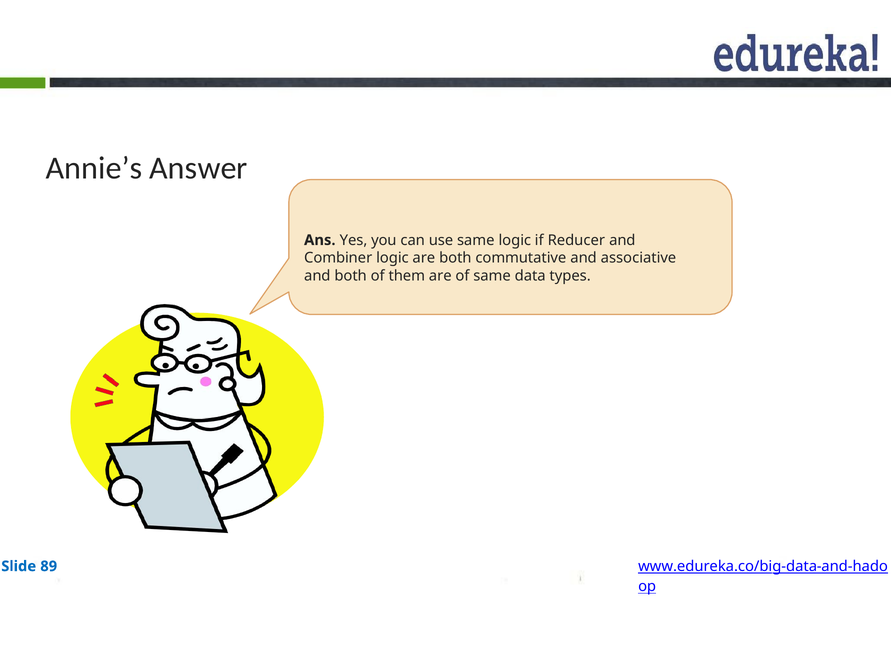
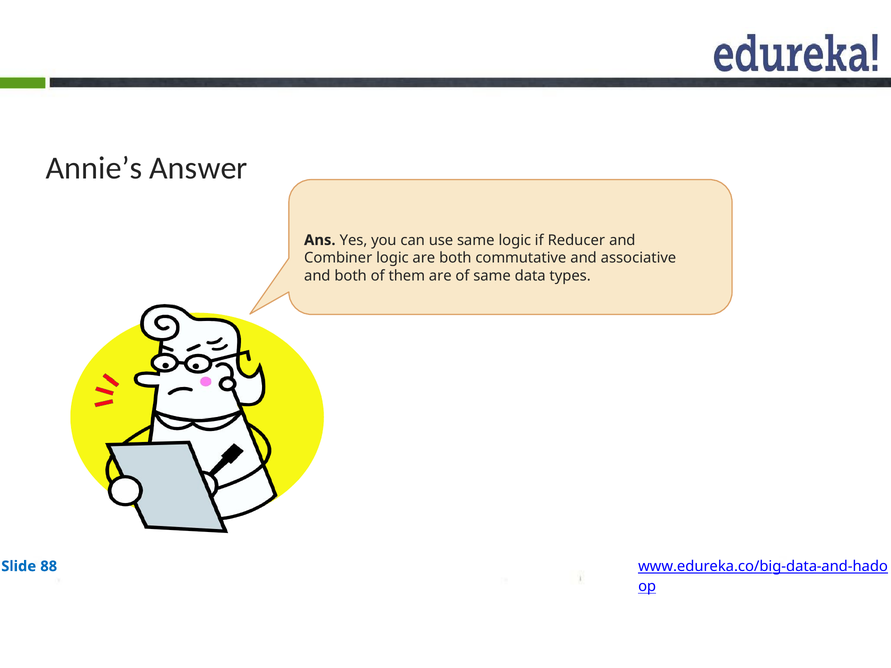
89: 89 -> 88 (49, 567)
